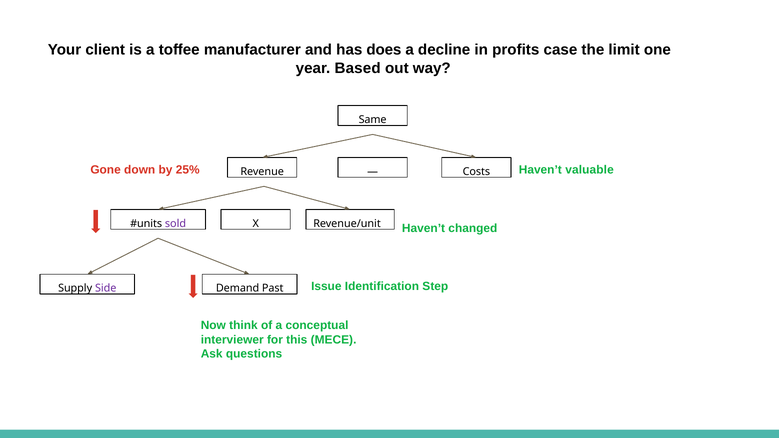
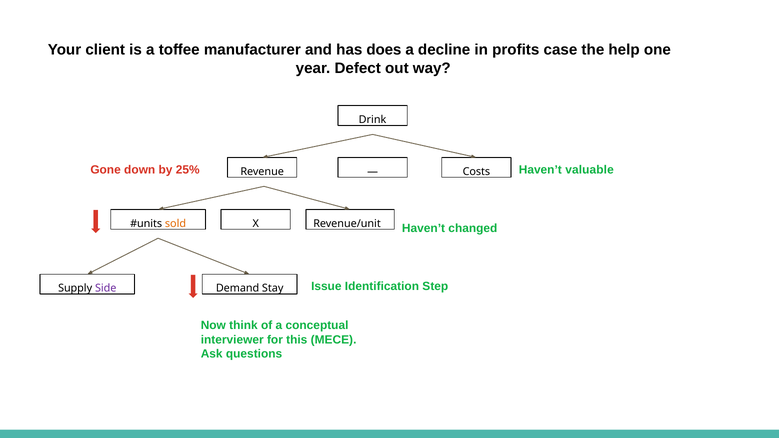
limit: limit -> help (624, 50)
Based: Based -> Defect (358, 68)
Same: Same -> Drink (373, 120)
sold colour: purple -> orange (176, 224)
Past: Past -> Stay (273, 289)
